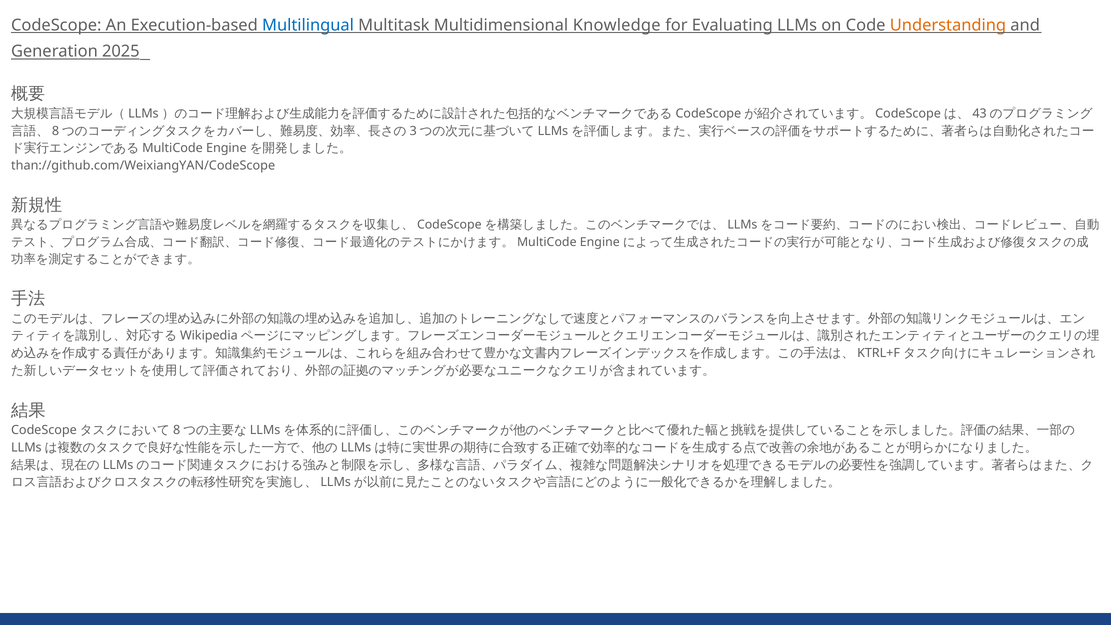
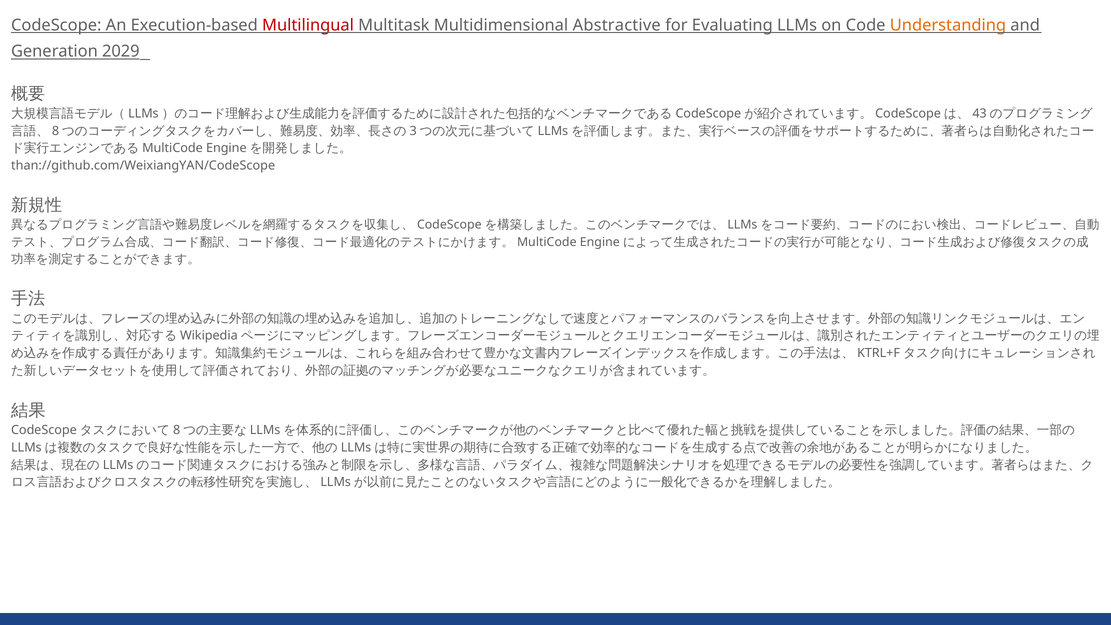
Multilingual colour: blue -> red (308, 25)
Knowledge: Knowledge -> Abstractive (617, 25)
2025: 2025 -> 2029 (121, 52)
